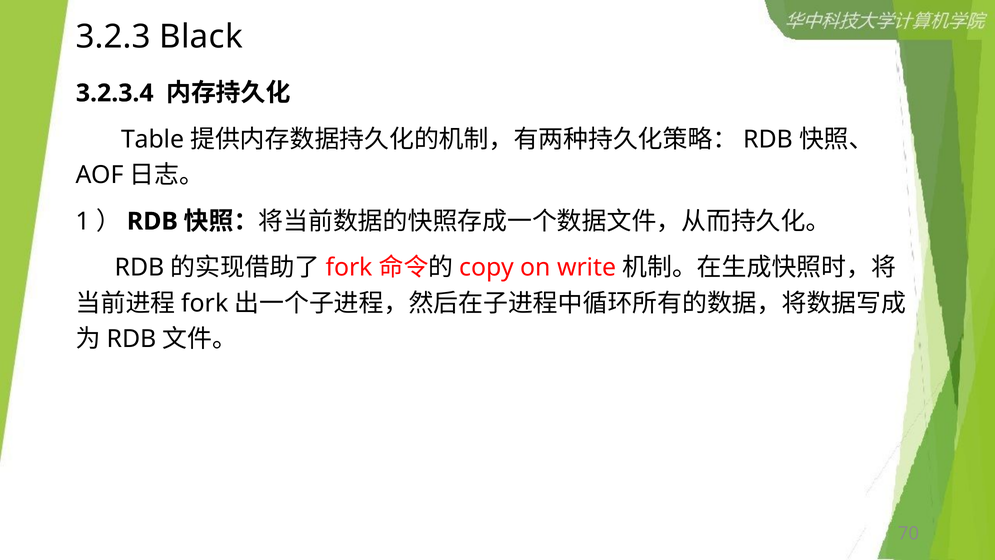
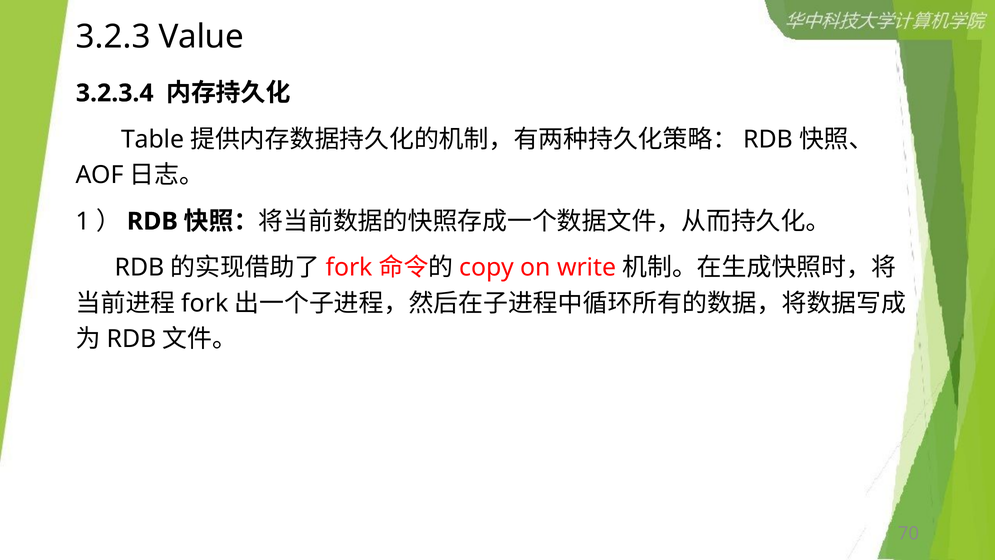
Black: Black -> Value (201, 37)
